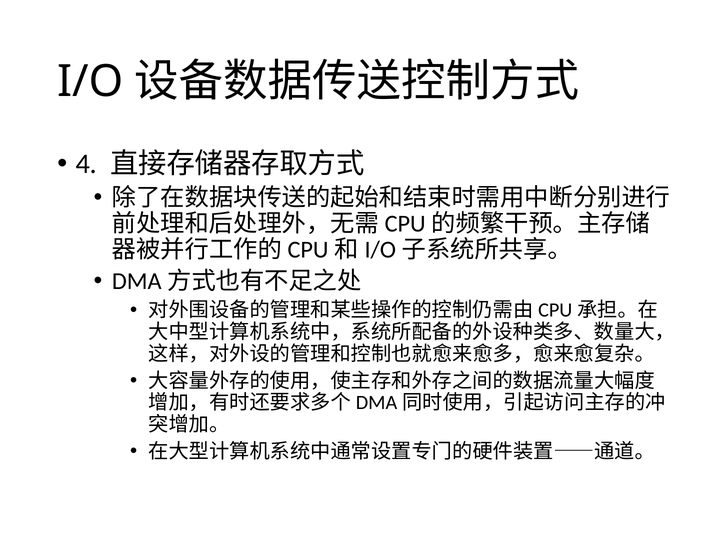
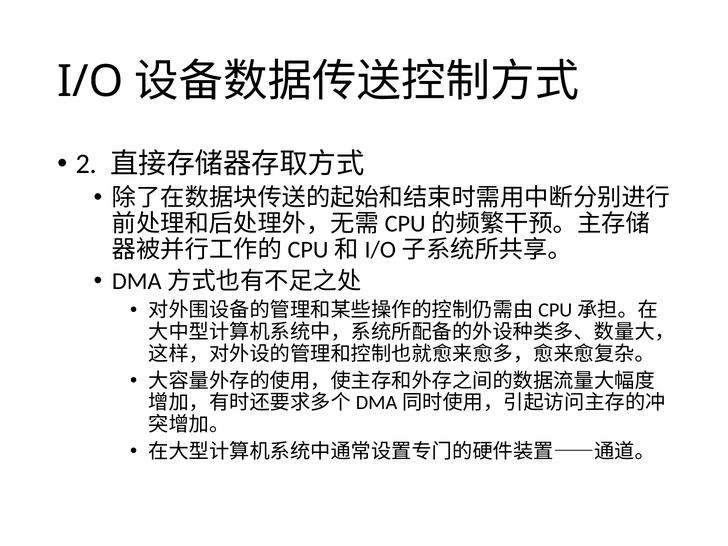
4: 4 -> 2 (86, 164)
